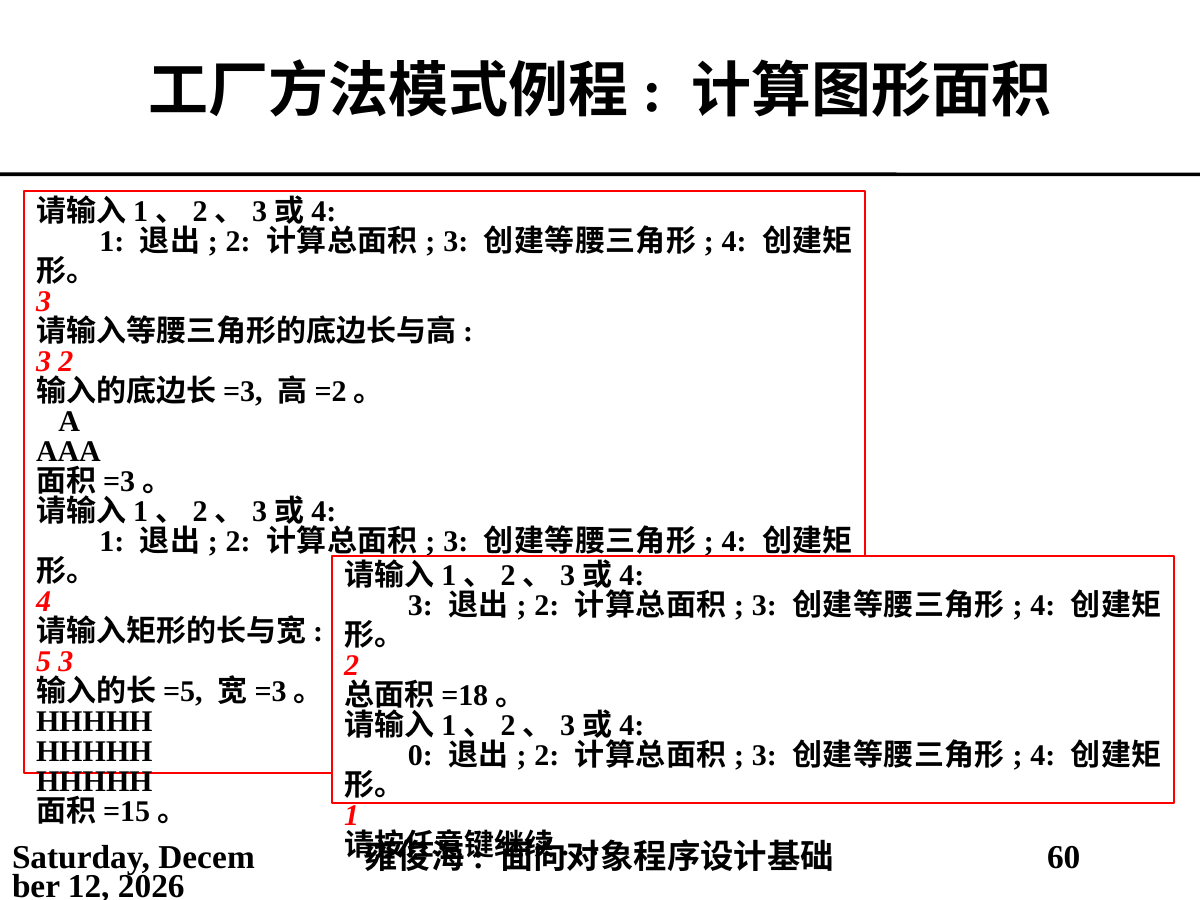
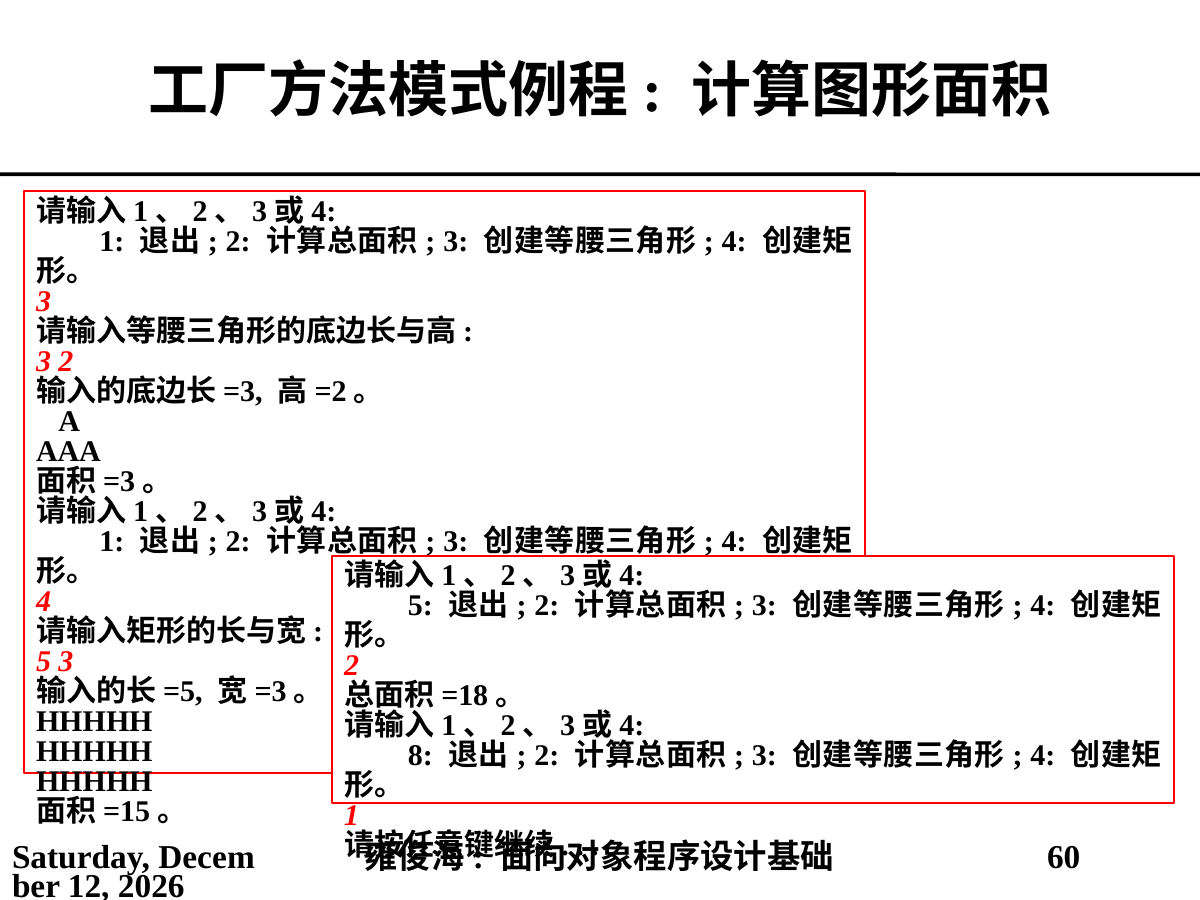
3: 3 -> 5 (420, 606)
0: 0 -> 8 (420, 756)
